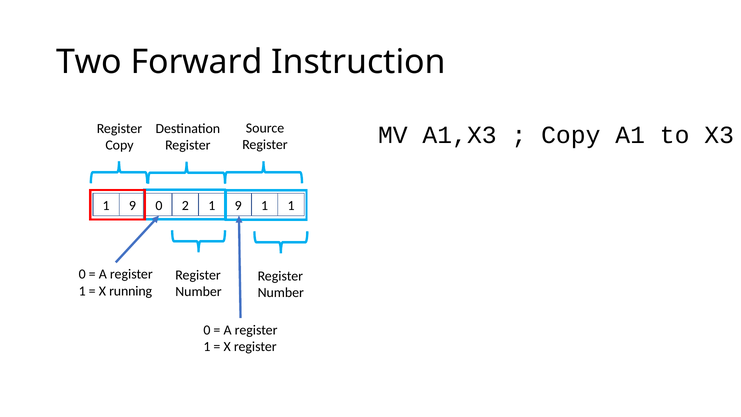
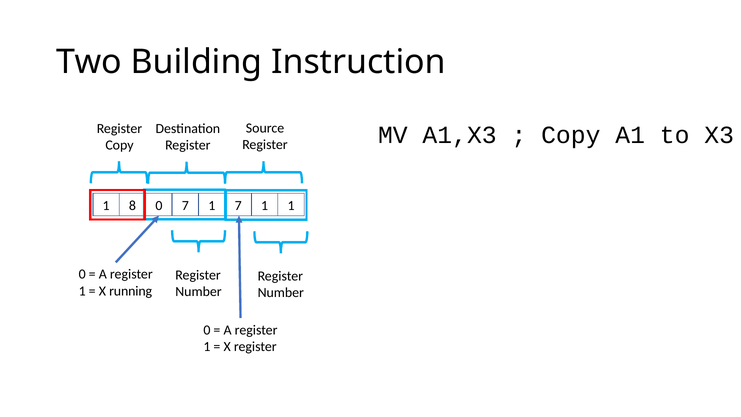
Forward: Forward -> Building (197, 62)
9: 9 -> 8 (132, 205)
0 2: 2 -> 7 (185, 205)
9: 9 -> 7 (238, 205)
